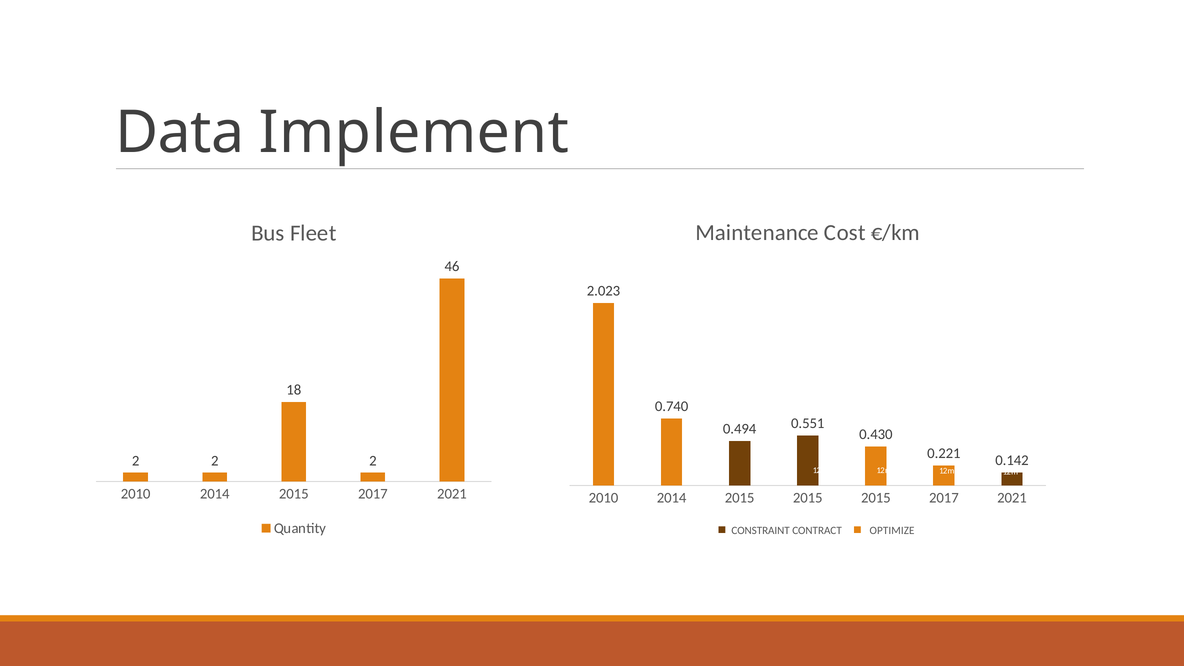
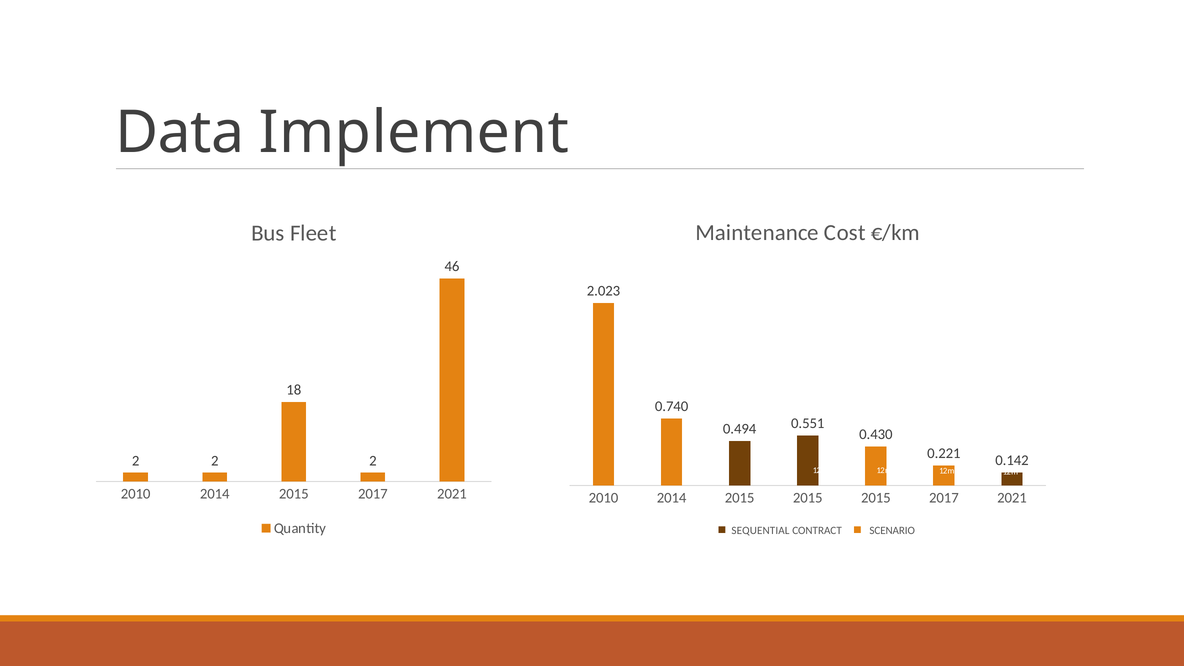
CONSTRAINT: CONSTRAINT -> SEQUENTIAL (760, 531)
OPTIMIZE: OPTIMIZE -> SCENARIO (892, 531)
